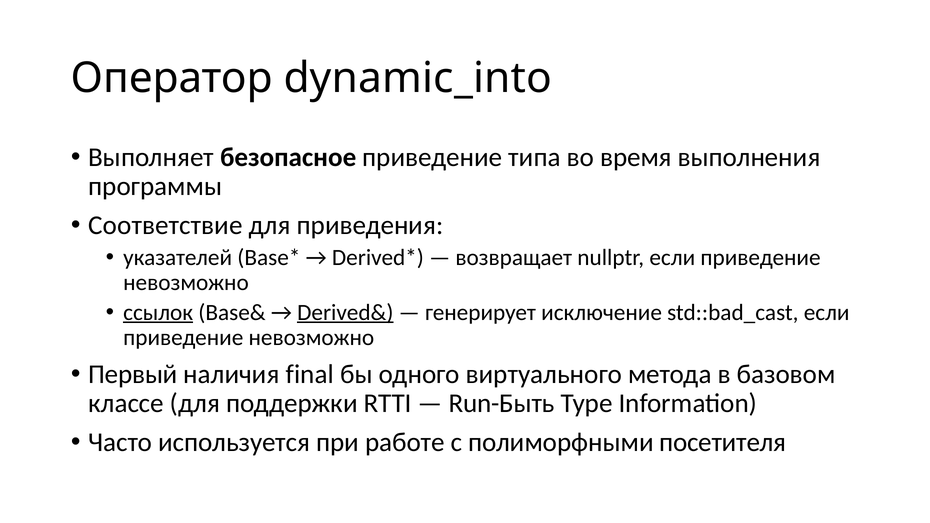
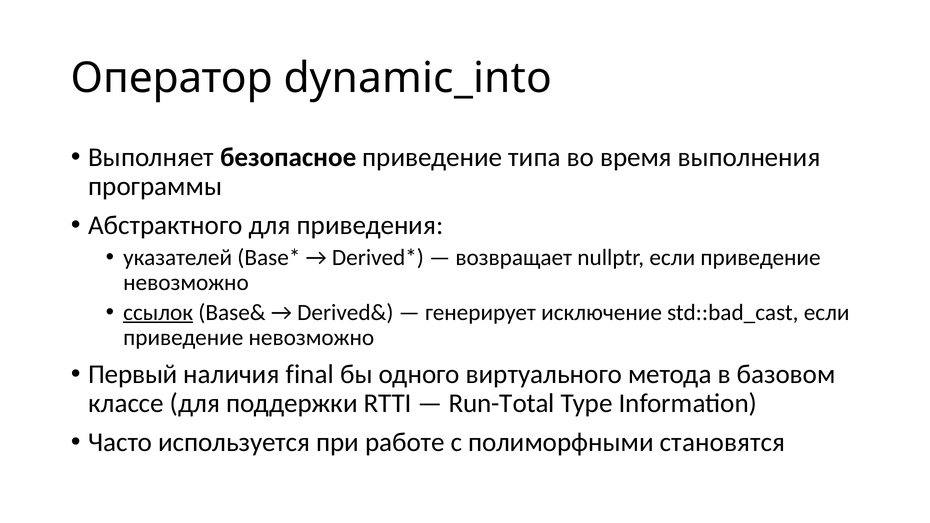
Соответствие: Соответствие -> Абстрактного (166, 225)
Derived& underline: present -> none (345, 312)
Run-Быть: Run-Быть -> Run-Total (502, 404)
посетителя: посетителя -> становятся (723, 443)
